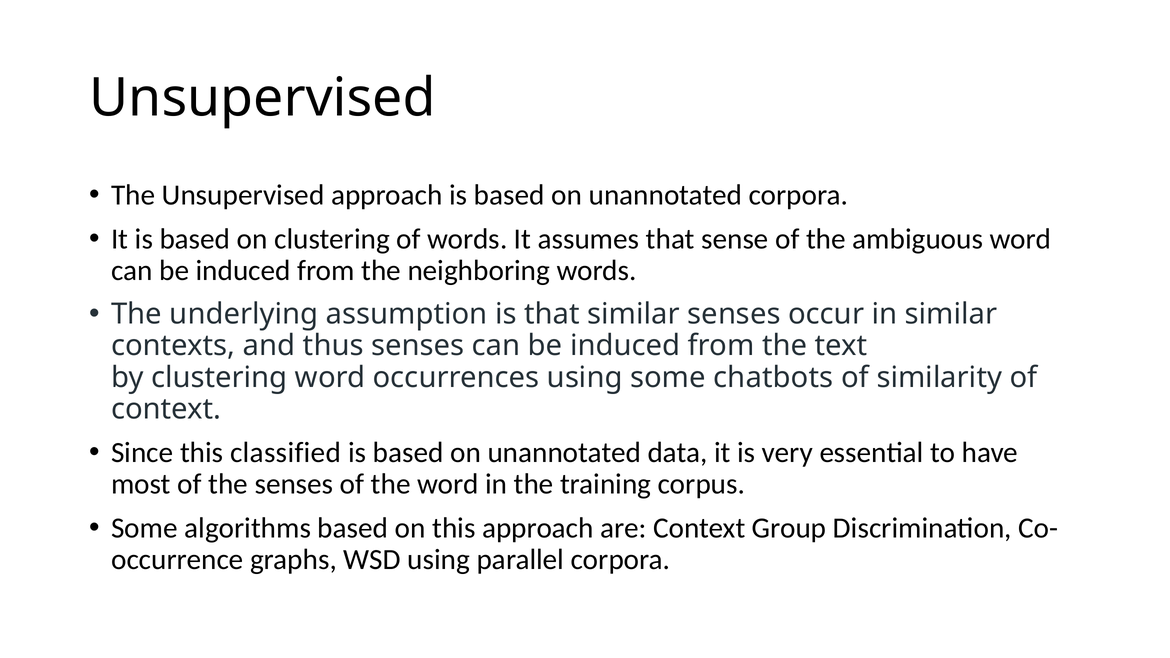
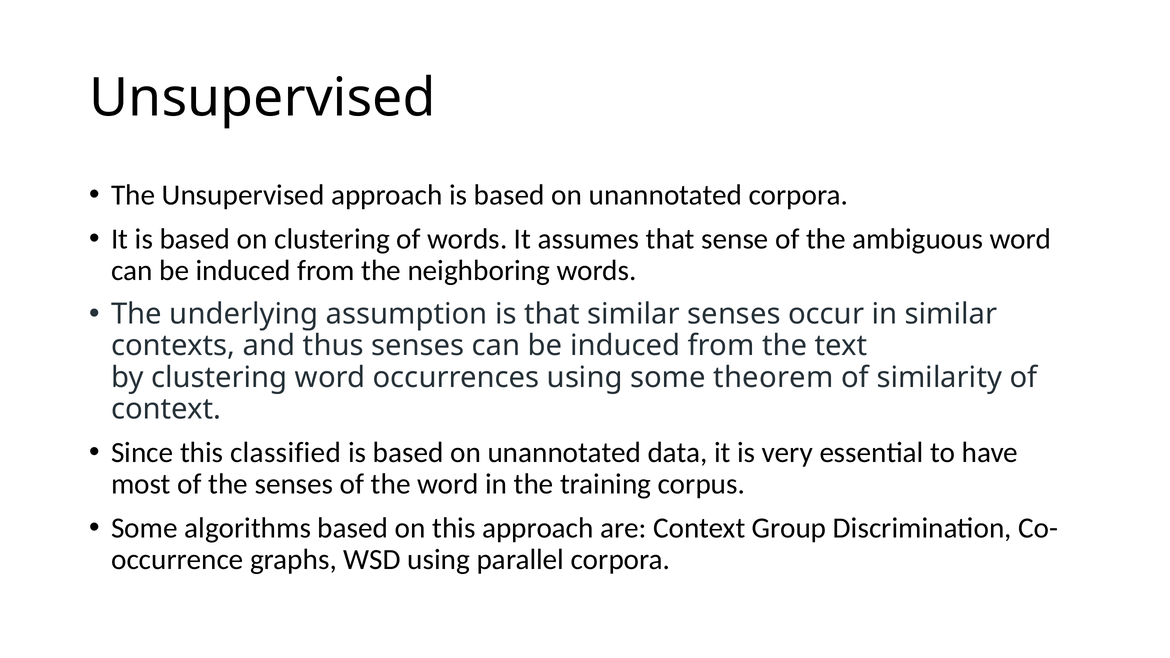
chatbots: chatbots -> theorem (773, 377)
